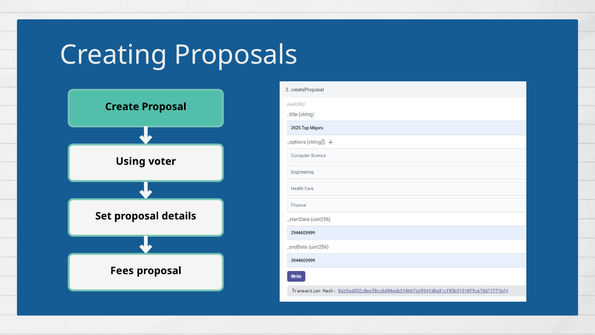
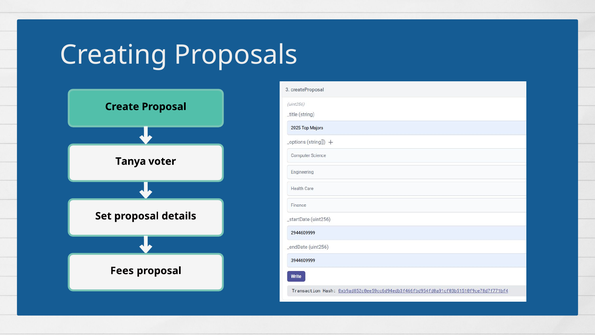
Using: Using -> Tanya (131, 161)
